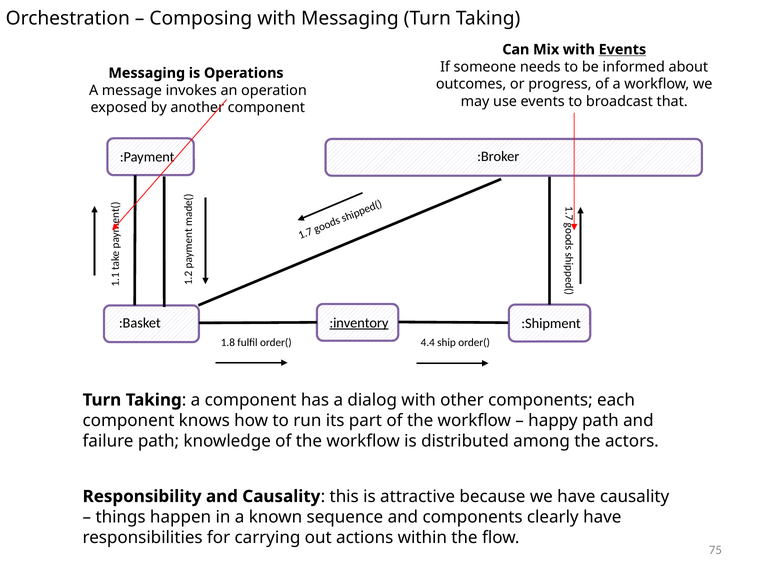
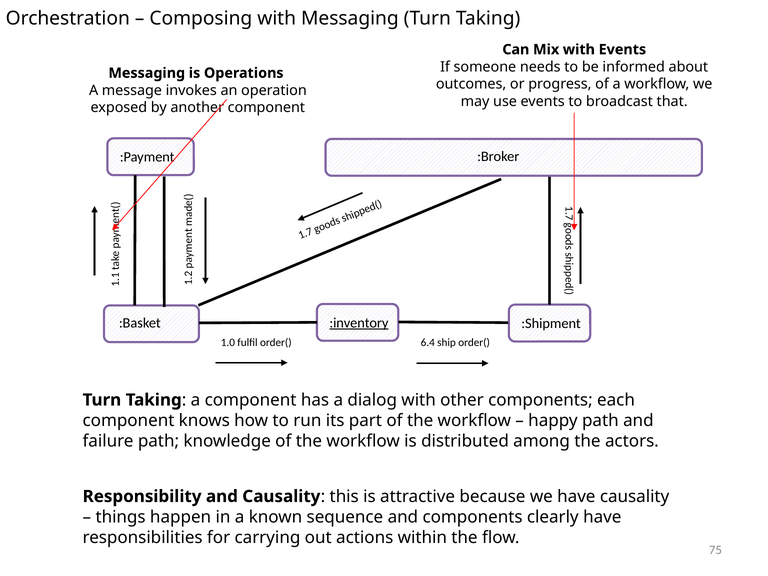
Events underline: present -> none (622, 50)
1.8: 1.8 -> 1.0 (228, 343)
4.4: 4.4 -> 6.4 (428, 343)
